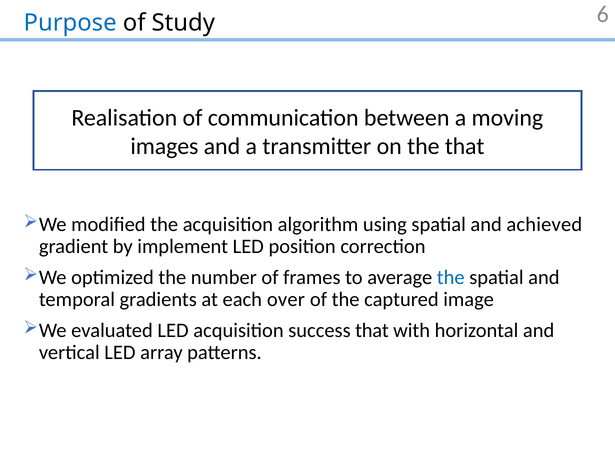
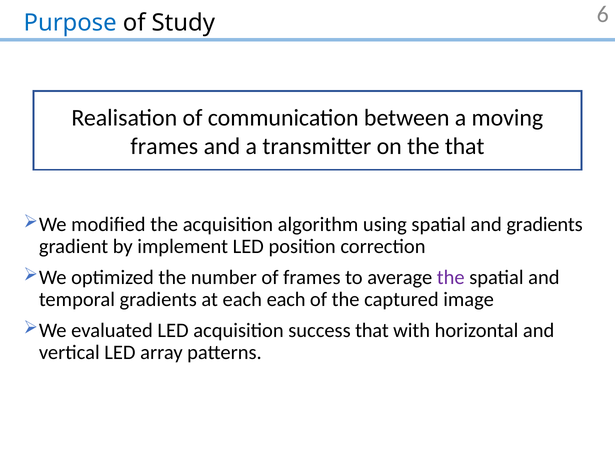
images: images -> frames (164, 146)
and achieved: achieved -> gradients (545, 224)
the colour: blue -> purple (451, 277)
each over: over -> each (286, 299)
